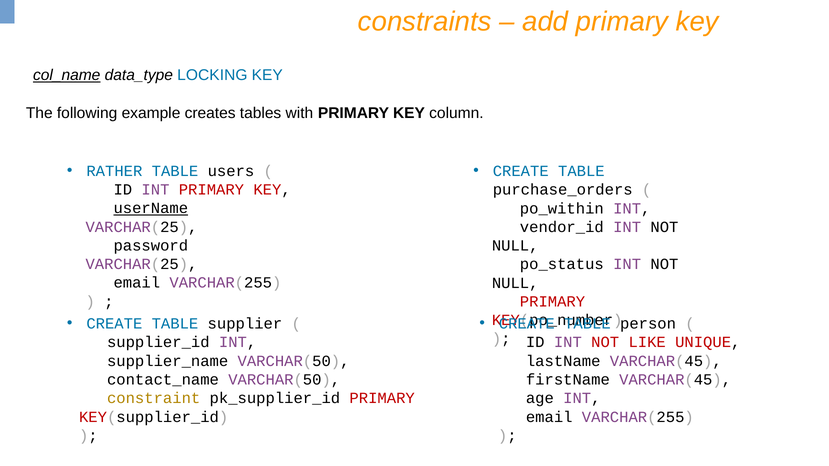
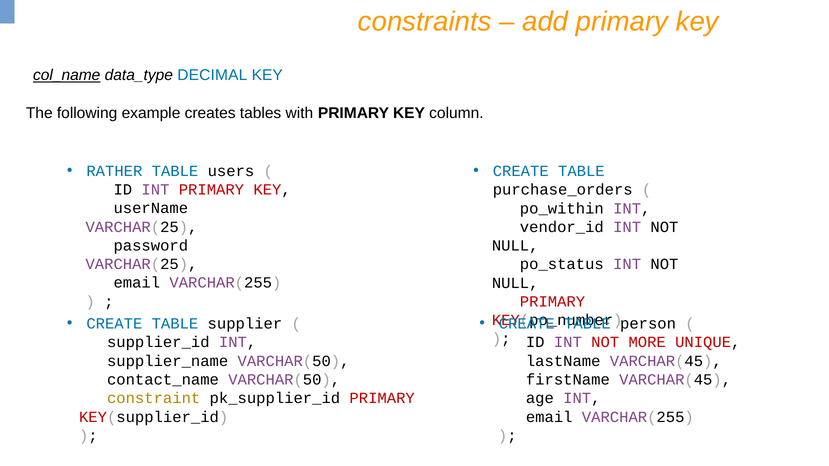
LOCKING: LOCKING -> DECIMAL (212, 75)
userName underline: present -> none (151, 208)
LIKE: LIKE -> MORE (647, 343)
